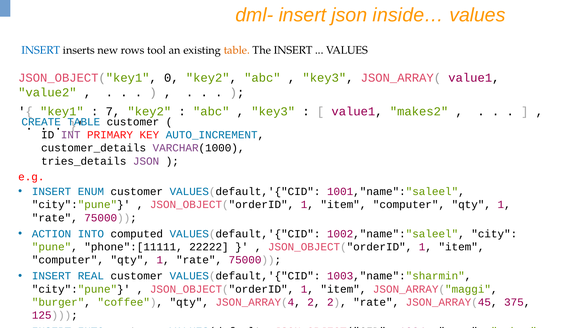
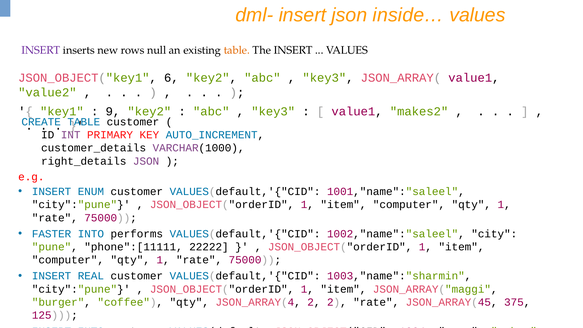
INSERT colour: blue -> purple (41, 50)
tool: tool -> null (157, 50)
0: 0 -> 6 (171, 78)
7: 7 -> 9 (113, 111)
tries_details: tries_details -> right_details (84, 161)
ACTION: ACTION -> FASTER (52, 234)
computed: computed -> performs (137, 234)
